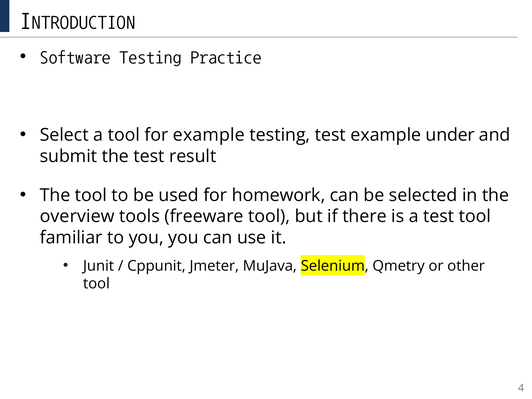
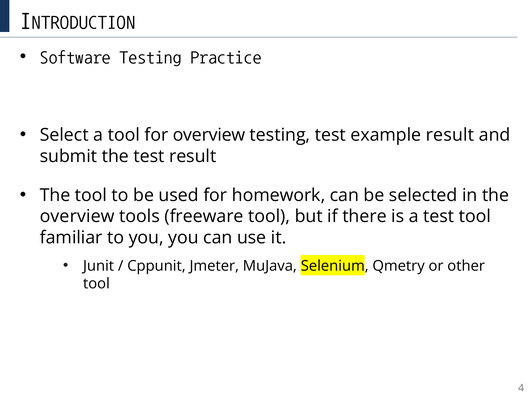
for example: example -> overview (209, 135)
example under: under -> result (450, 135)
